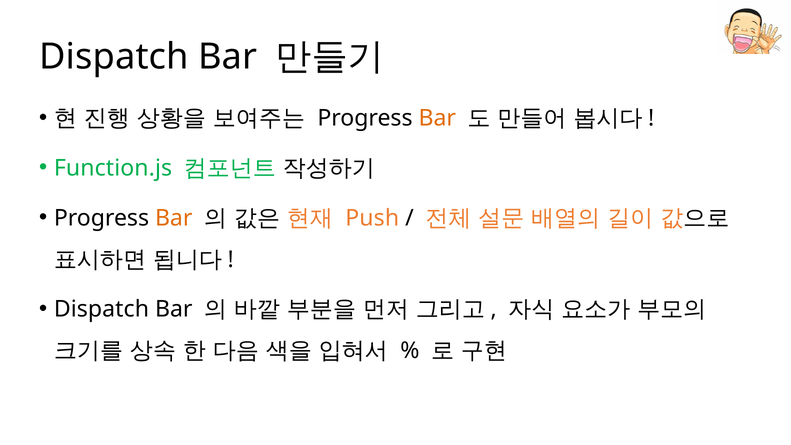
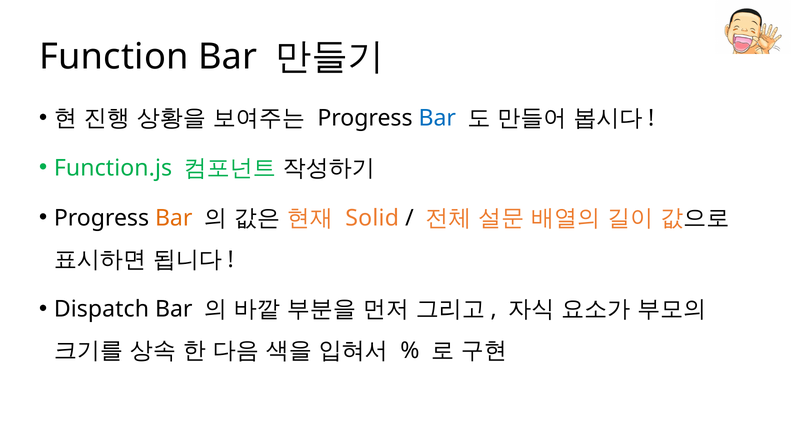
Dispatch: Dispatch -> Function (114, 57)
Bar colour: orange -> blue (437, 118)
Push: Push -> Solid (372, 218)
